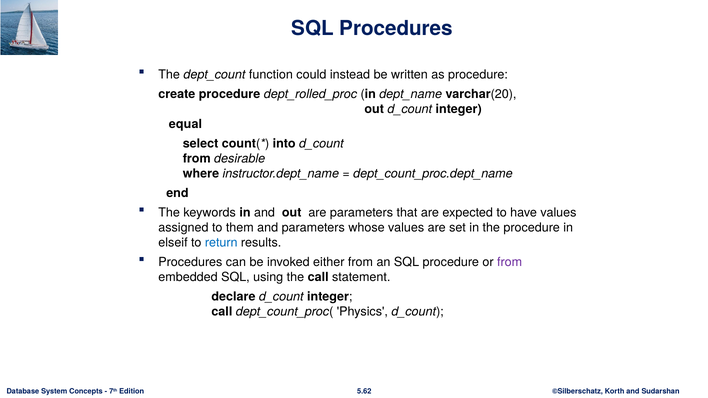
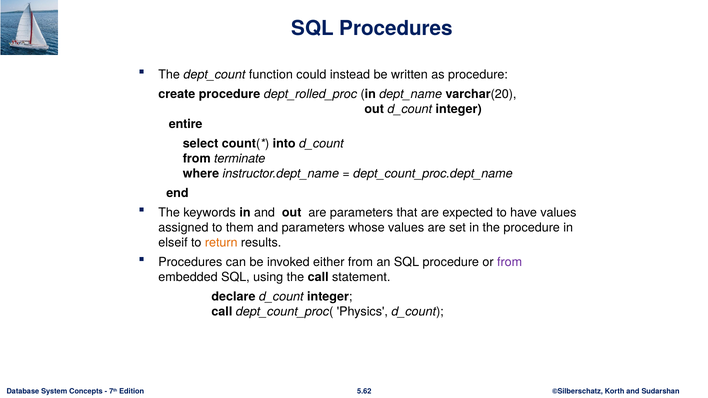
equal: equal -> entire (186, 124)
desirable: desirable -> terminate (240, 159)
return colour: blue -> orange (221, 243)
